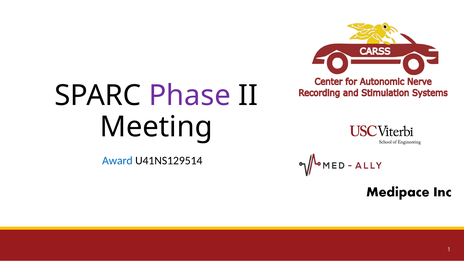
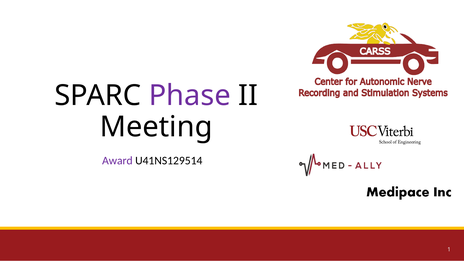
Award colour: blue -> purple (117, 161)
